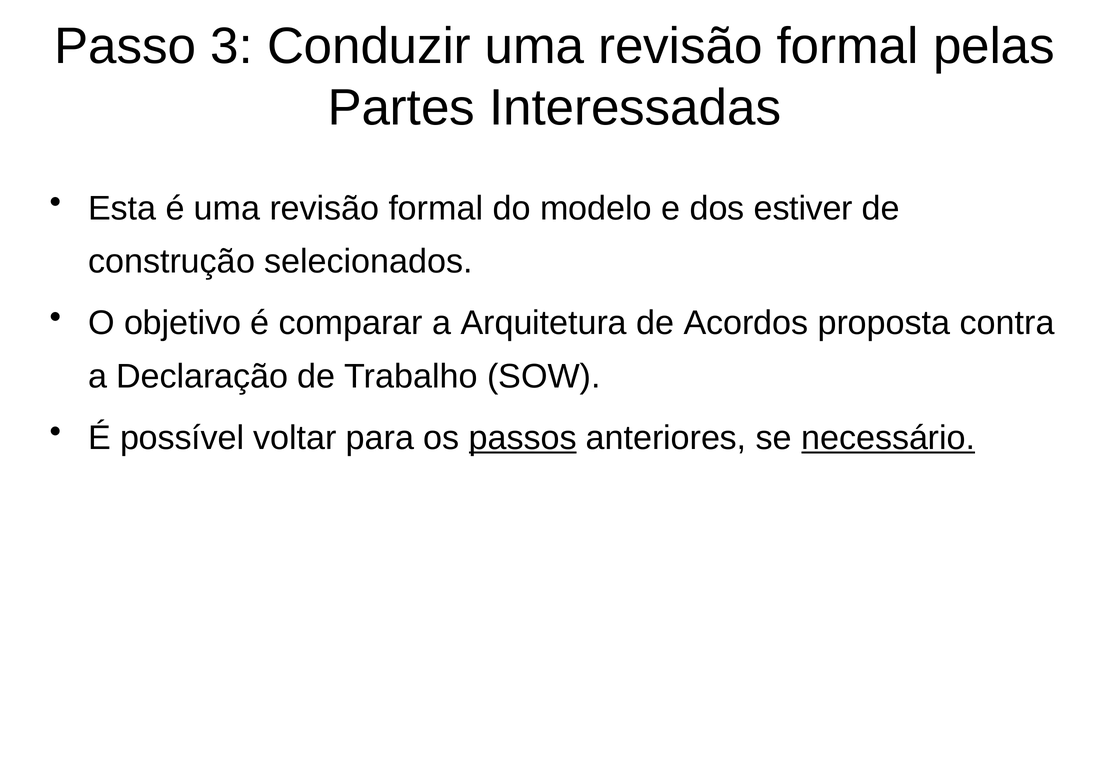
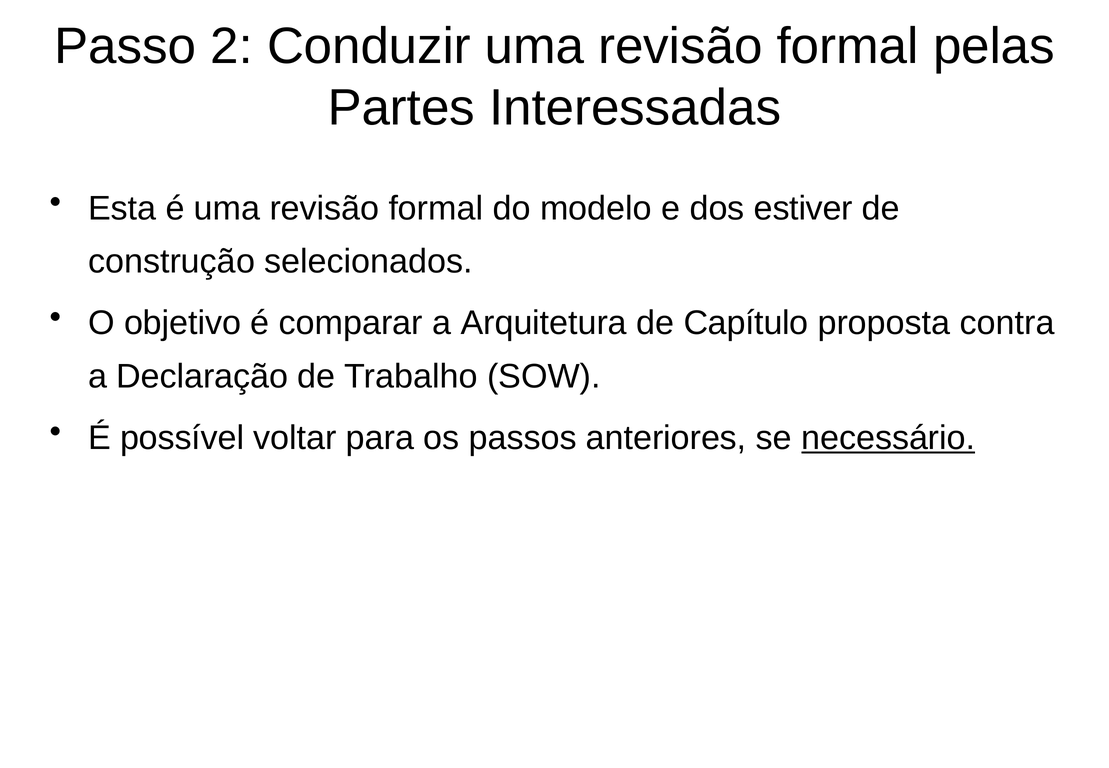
3: 3 -> 2 (232, 47)
Acordos: Acordos -> Capítulo (746, 323)
passos underline: present -> none (523, 438)
